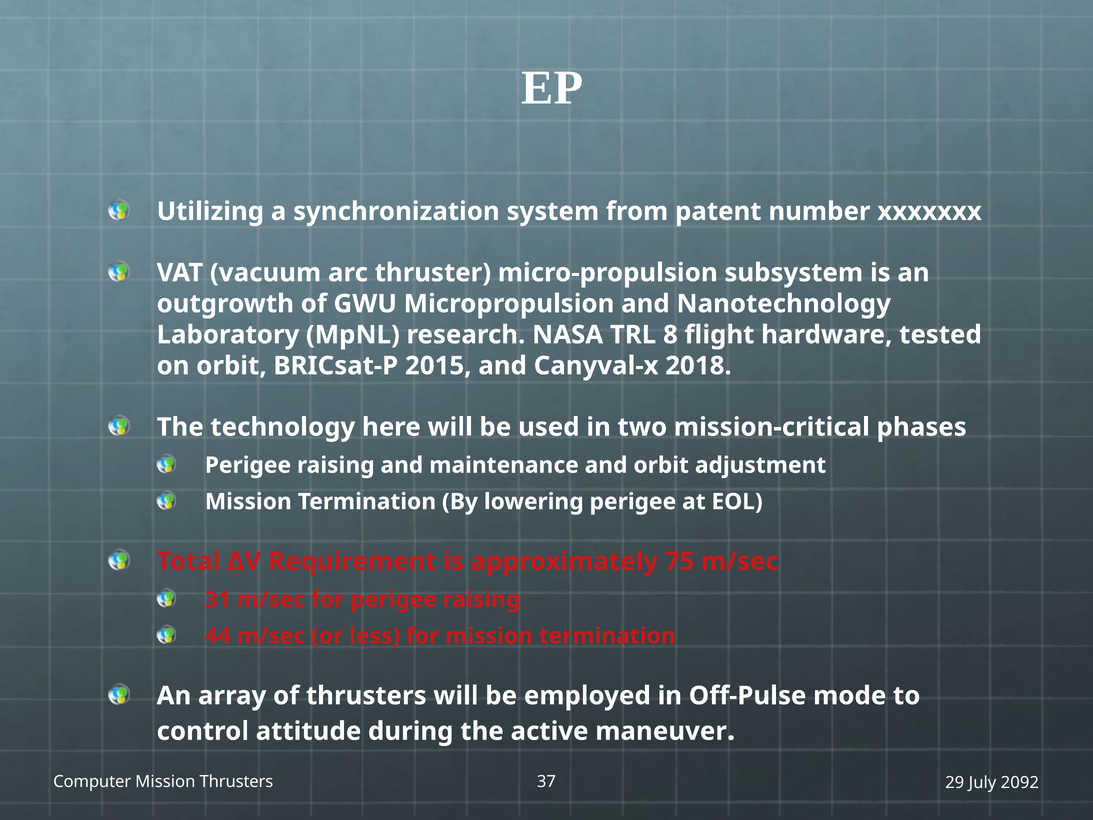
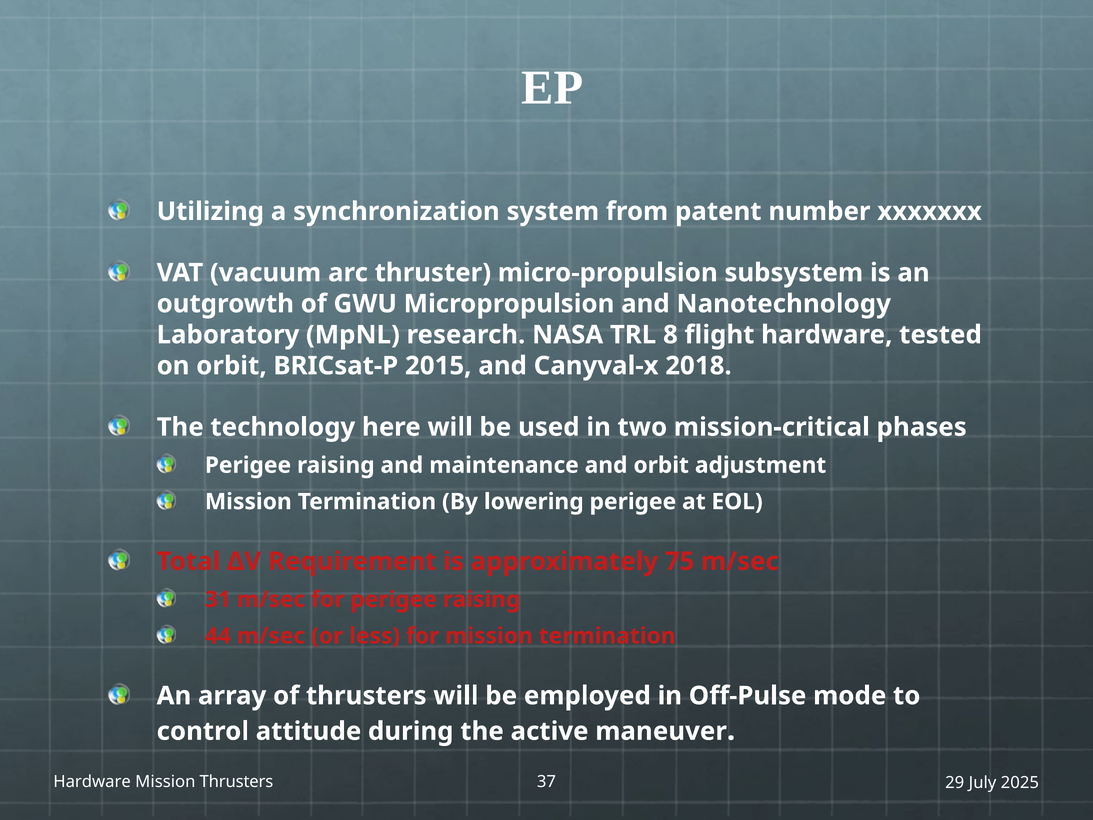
Computer: Computer -> Hardware (92, 781)
2092: 2092 -> 2025 (1020, 783)
